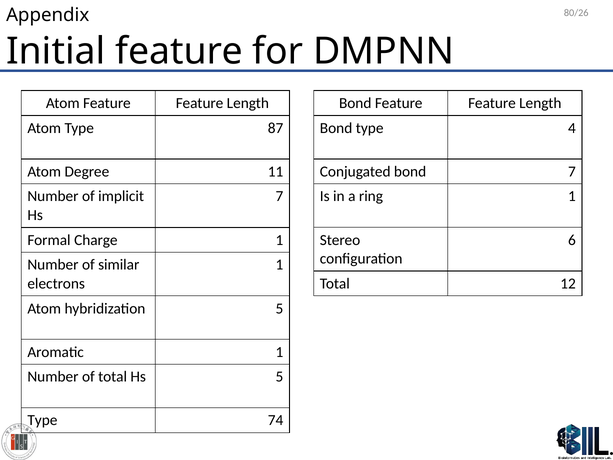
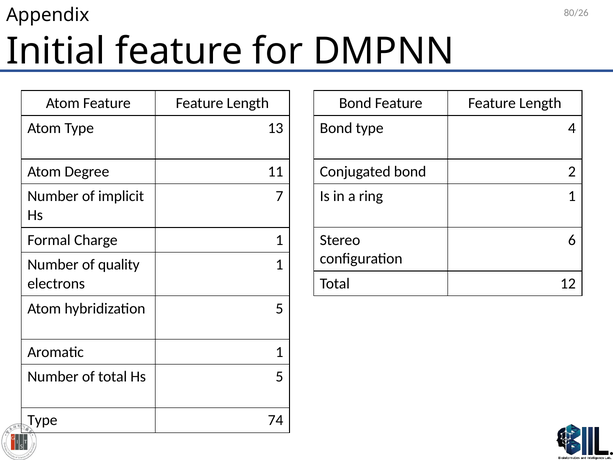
87: 87 -> 13 (276, 128)
bond 7: 7 -> 2 (572, 171)
similar: similar -> quality (119, 265)
